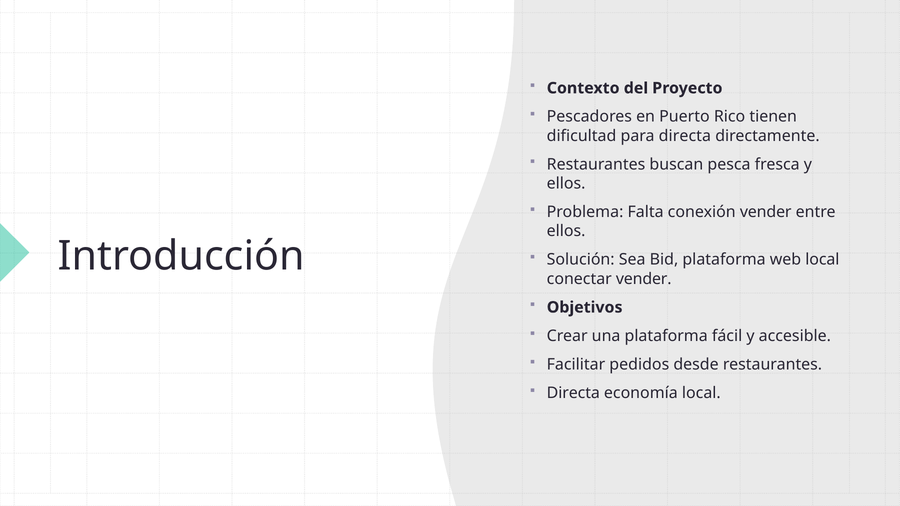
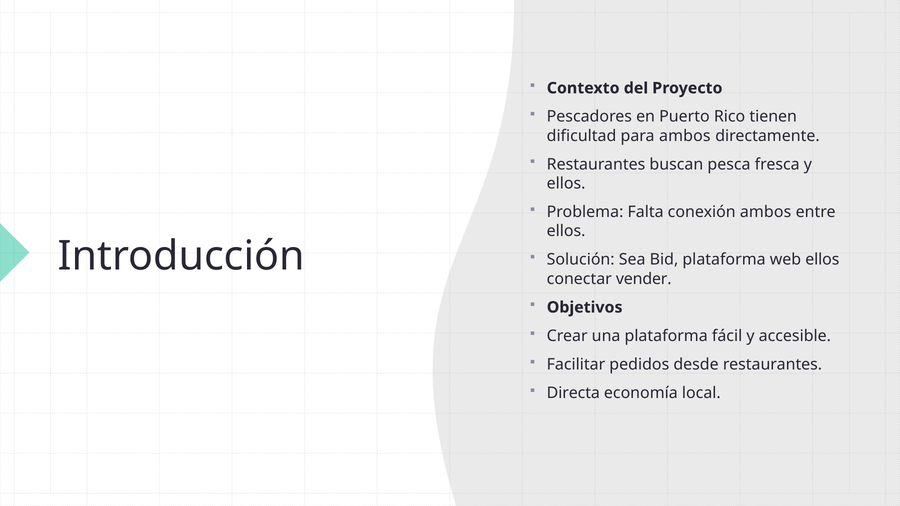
para directa: directa -> ambos (685, 136)
conexión vender: vender -> ambos (766, 212)
web local: local -> ellos (822, 260)
